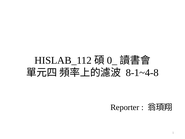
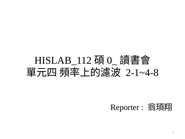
8-1~4-8: 8-1~4-8 -> 2-1~4-8 (142, 73)
